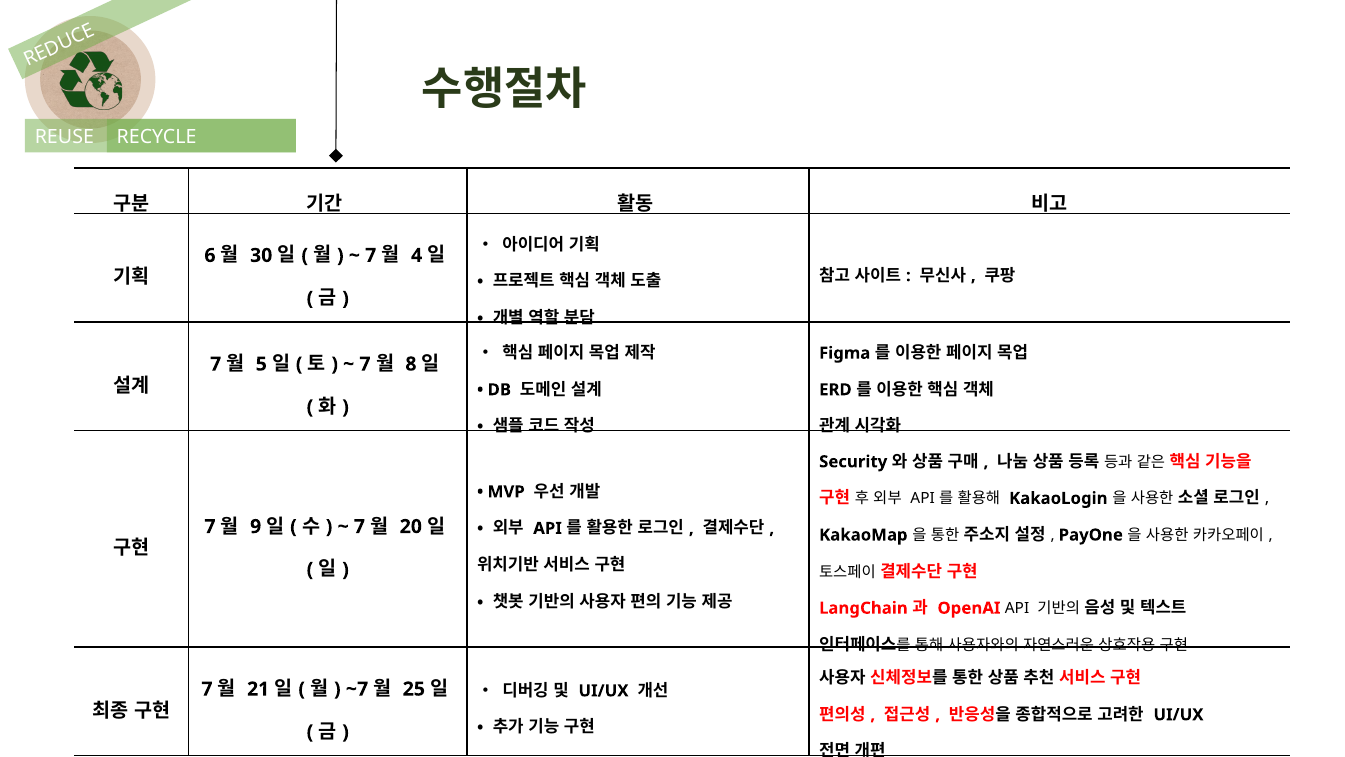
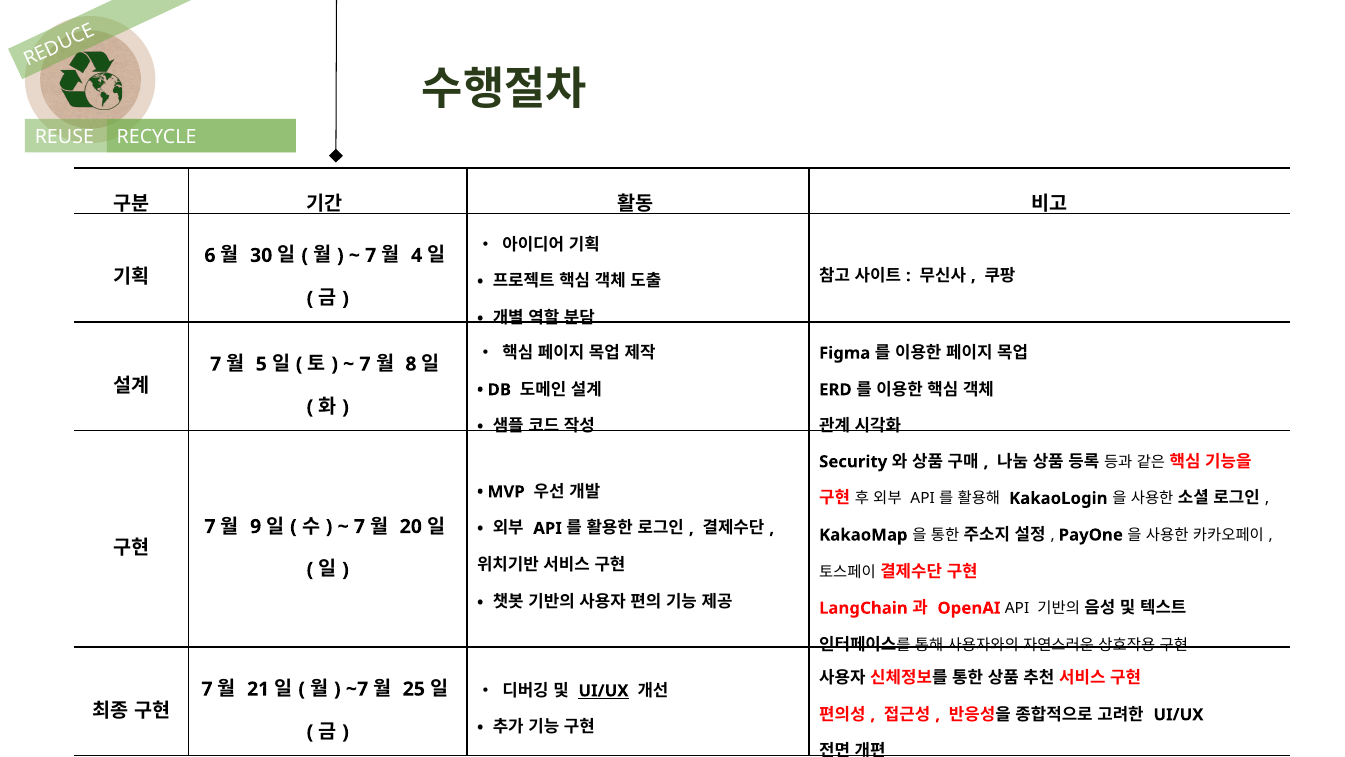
UI/UX underline: none -> present (604, 690)
